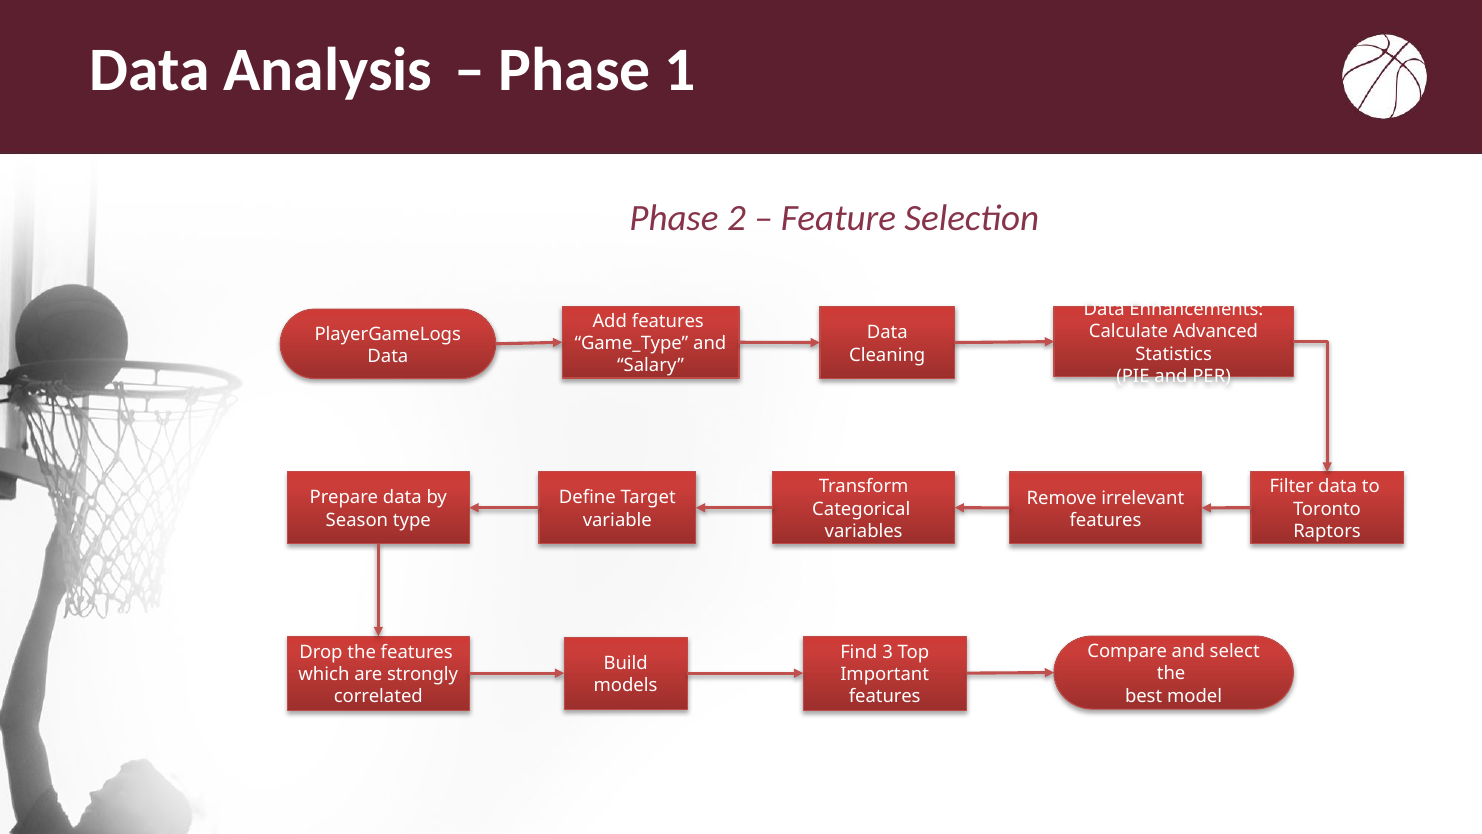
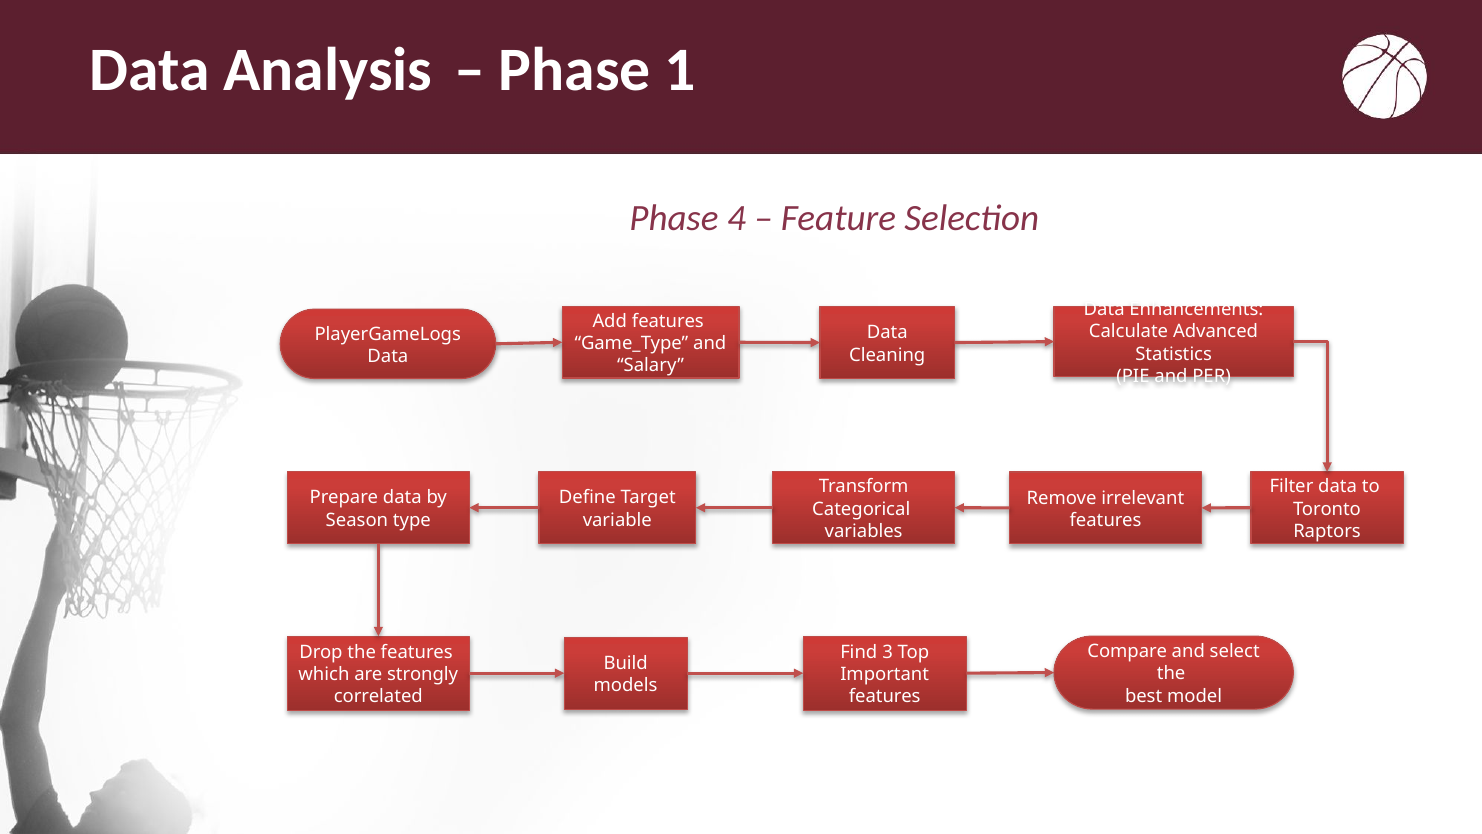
2: 2 -> 4 (736, 219)
